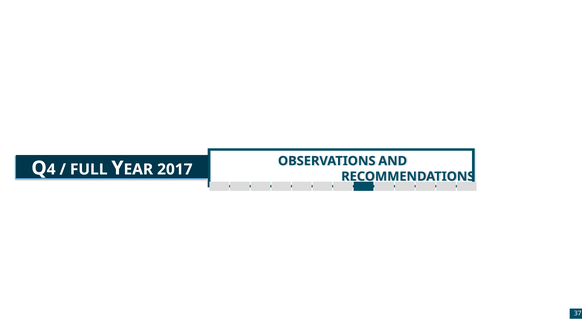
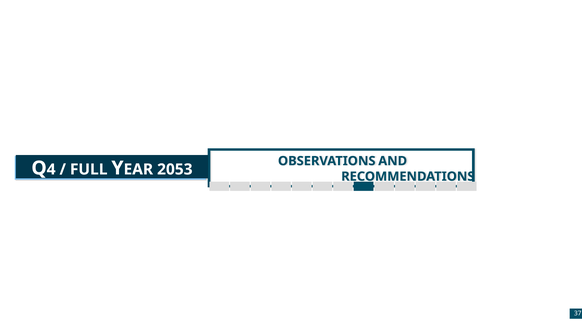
2017: 2017 -> 2053 (175, 170)
